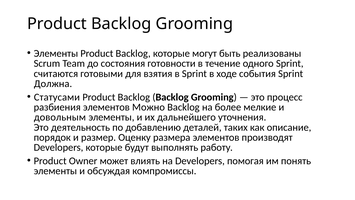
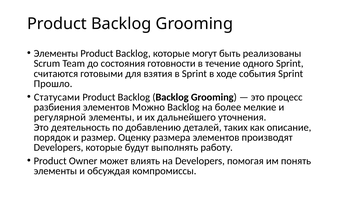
Должна: Должна -> Прошло (53, 84)
довольным: довольным -> регулярной (60, 117)
